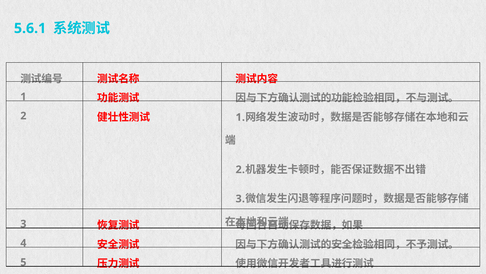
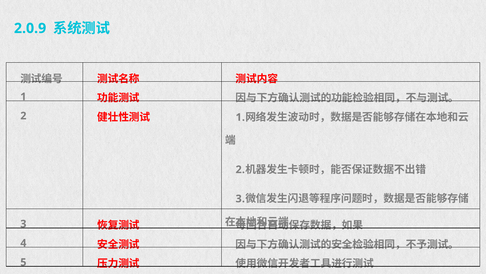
5.6.1: 5.6.1 -> 2.0.9 (30, 28)
